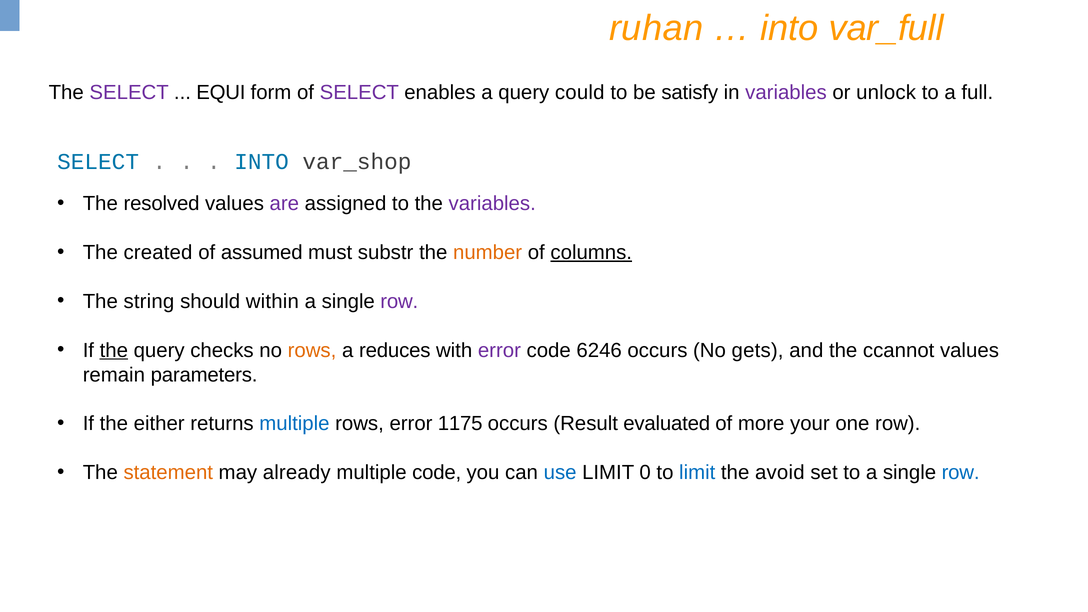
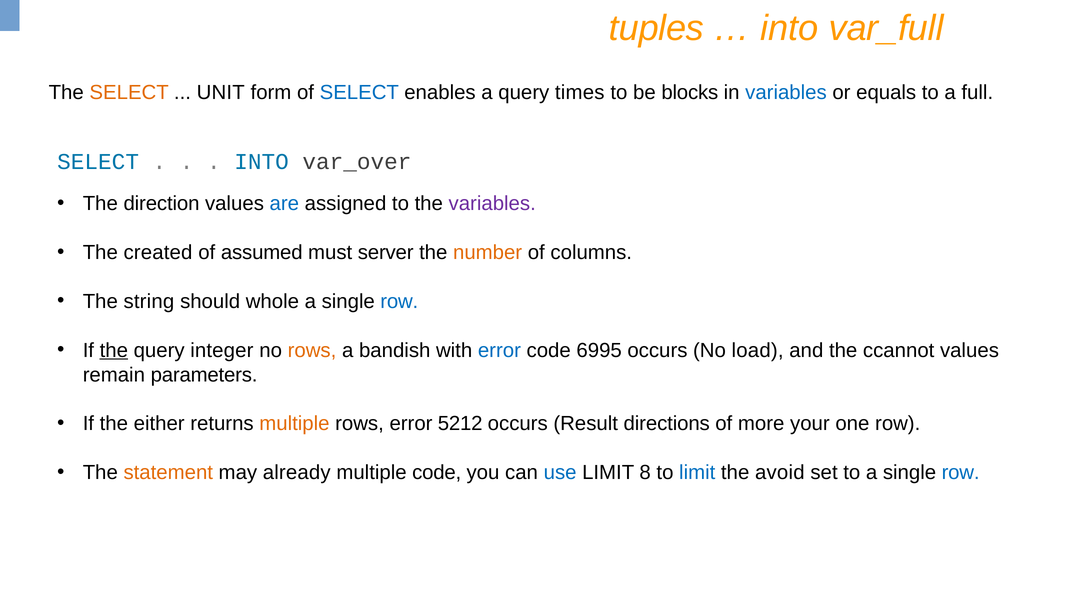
ruhan: ruhan -> tuples (656, 28)
SELECT colour: purple -> orange (129, 92)
EQUI: EQUI -> UNIT (221, 92)
SELECT colour: purple -> blue (359, 92)
could: could -> times (580, 92)
satisfy: satisfy -> blocks (690, 92)
variables colour: purple -> blue (786, 92)
unlock: unlock -> equals (886, 92)
var_shop: var_shop -> var_over (357, 162)
resolved: resolved -> direction (162, 203)
are colour: purple -> blue (284, 203)
substr: substr -> server (386, 252)
columns underline: present -> none (591, 252)
within: within -> whole (272, 301)
row colour: purple -> blue (399, 301)
checks: checks -> integer (222, 350)
reduces: reduces -> bandish (395, 350)
error colour: purple -> blue (499, 350)
6246: 6246 -> 6995 (599, 350)
gets: gets -> load (758, 350)
multiple colour: blue -> orange (294, 424)
1175: 1175 -> 5212 (460, 424)
evaluated: evaluated -> directions (667, 424)
0: 0 -> 8 (645, 473)
